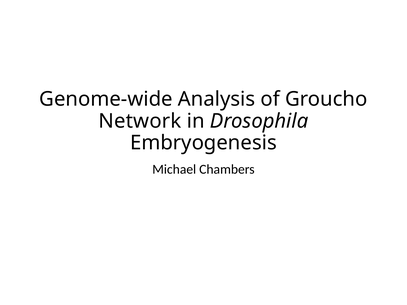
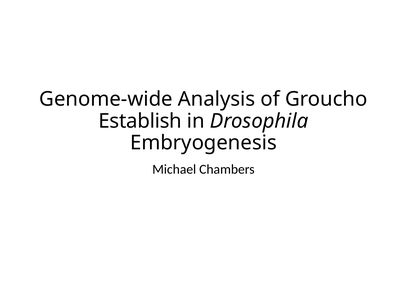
Network: Network -> Establish (140, 121)
